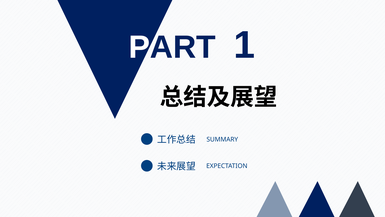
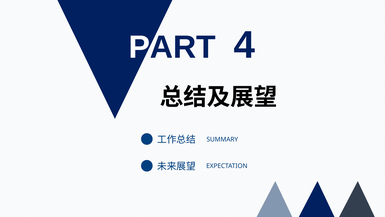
1: 1 -> 4 (244, 45)
